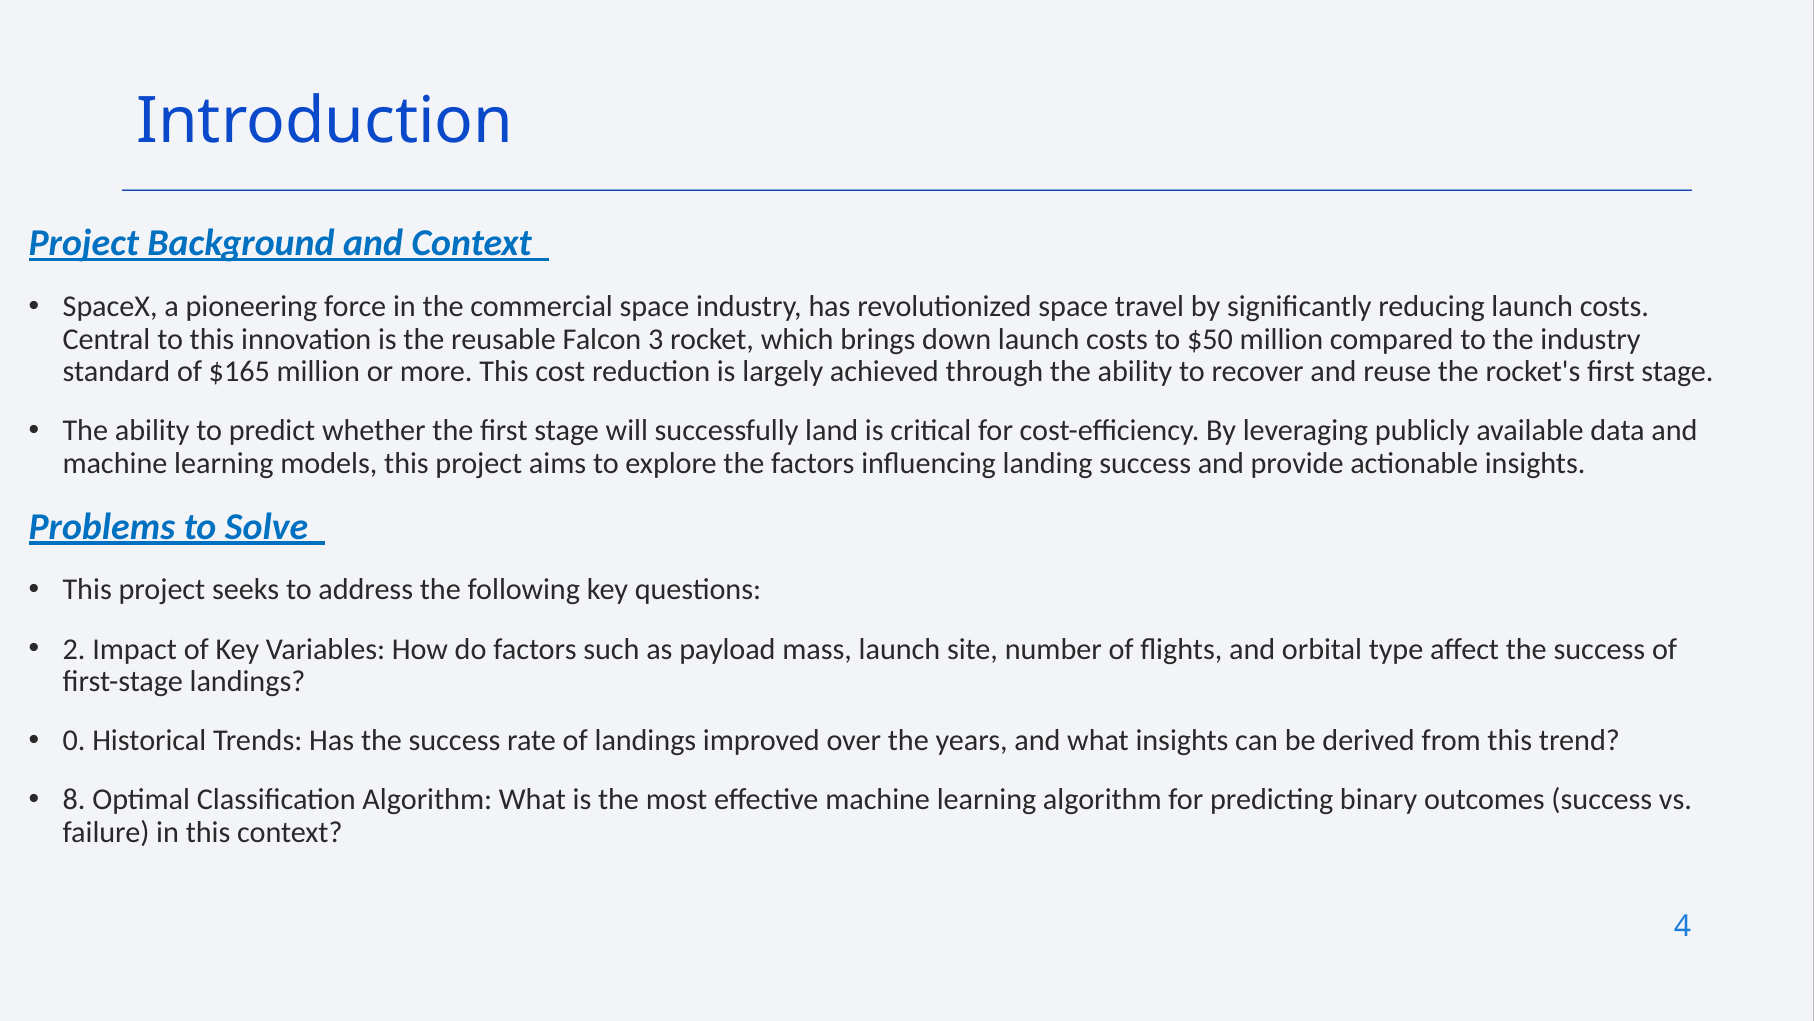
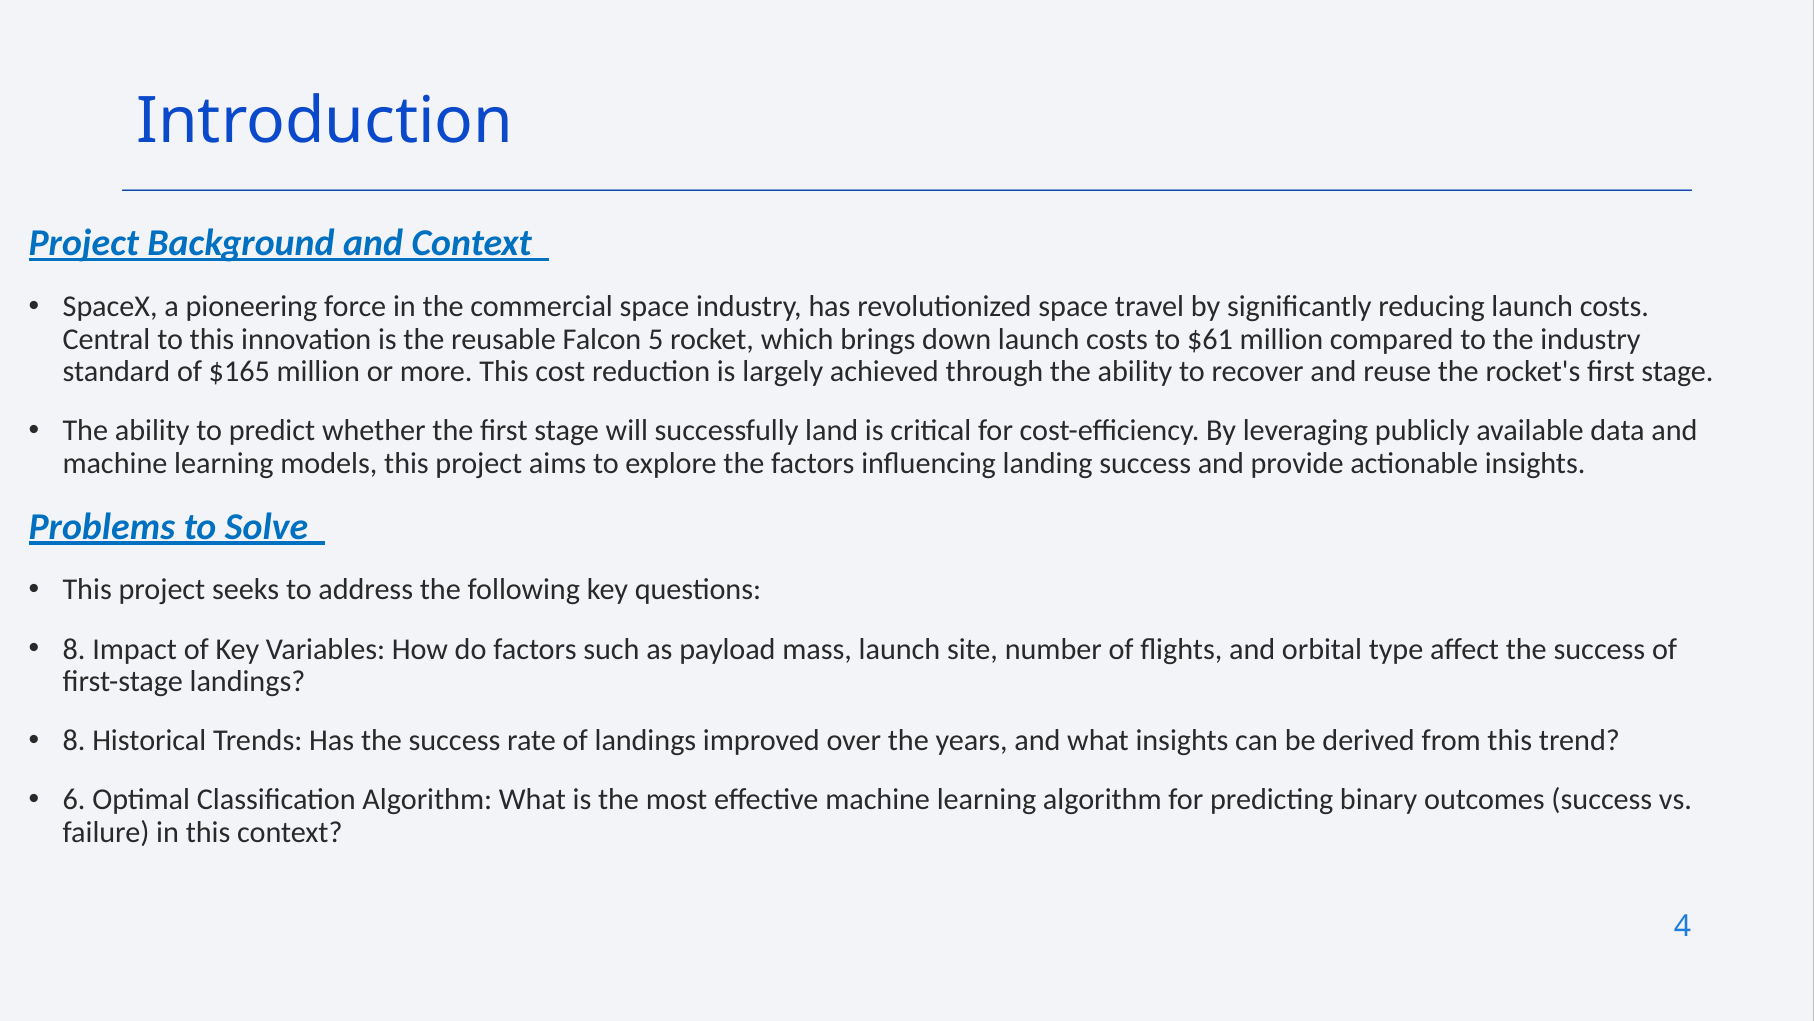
3: 3 -> 5 (656, 339)
$50: $50 -> $61 (1210, 339)
2: 2 -> 8 (74, 649)
0: 0 -> 8 (74, 740)
8: 8 -> 6 (74, 799)
